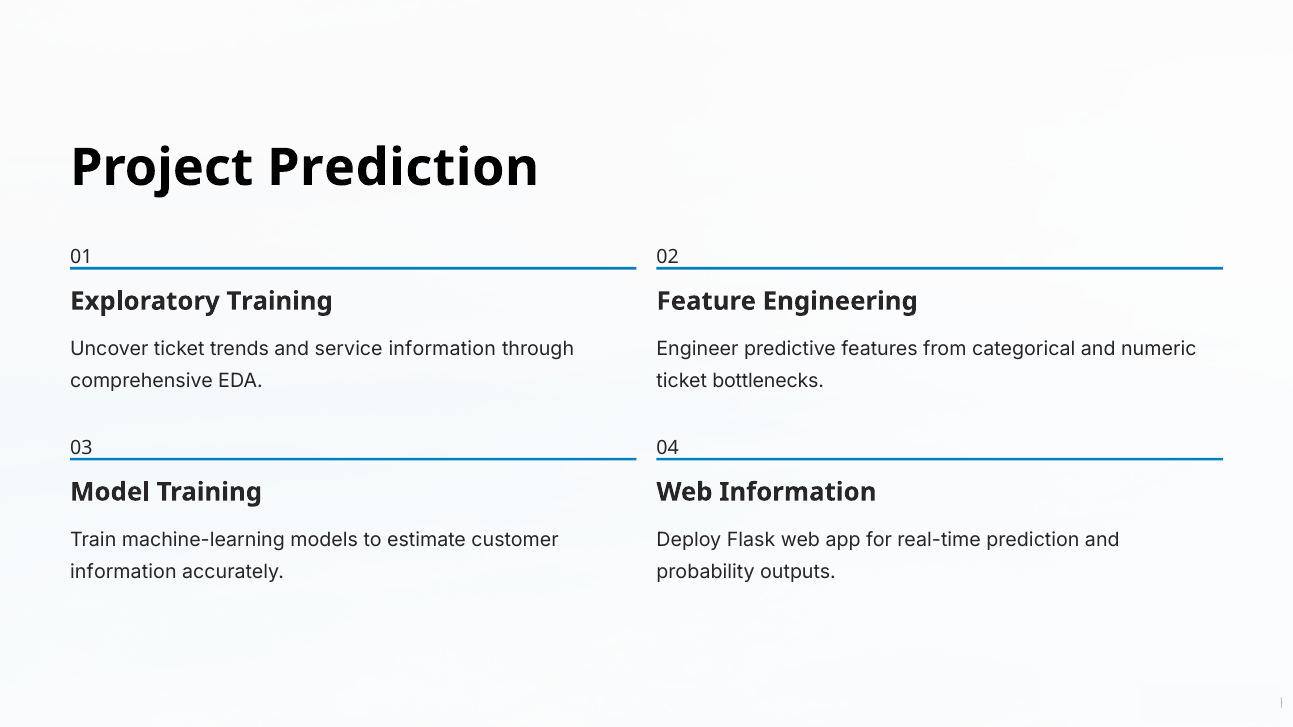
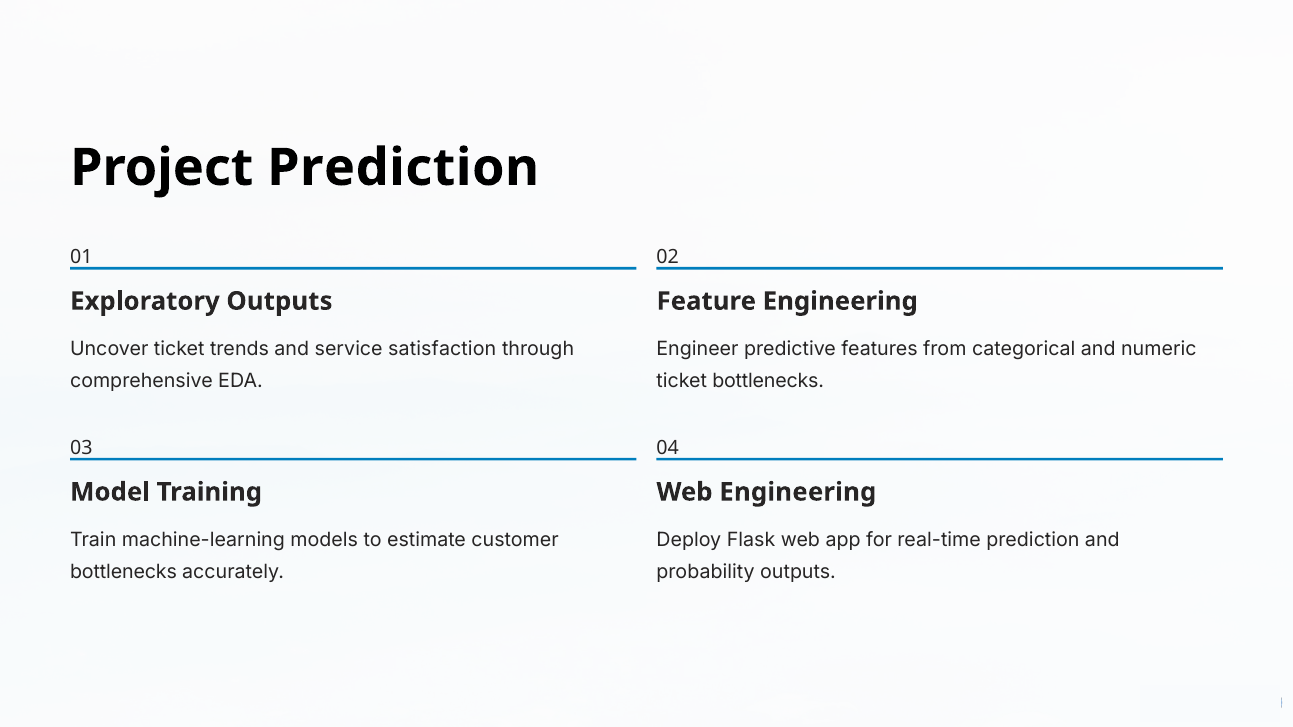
Exploratory Training: Training -> Outputs (279, 301)
service information: information -> satisfaction (442, 349)
Web Information: Information -> Engineering (798, 492)
information: information -> bottlenecks (123, 572)
